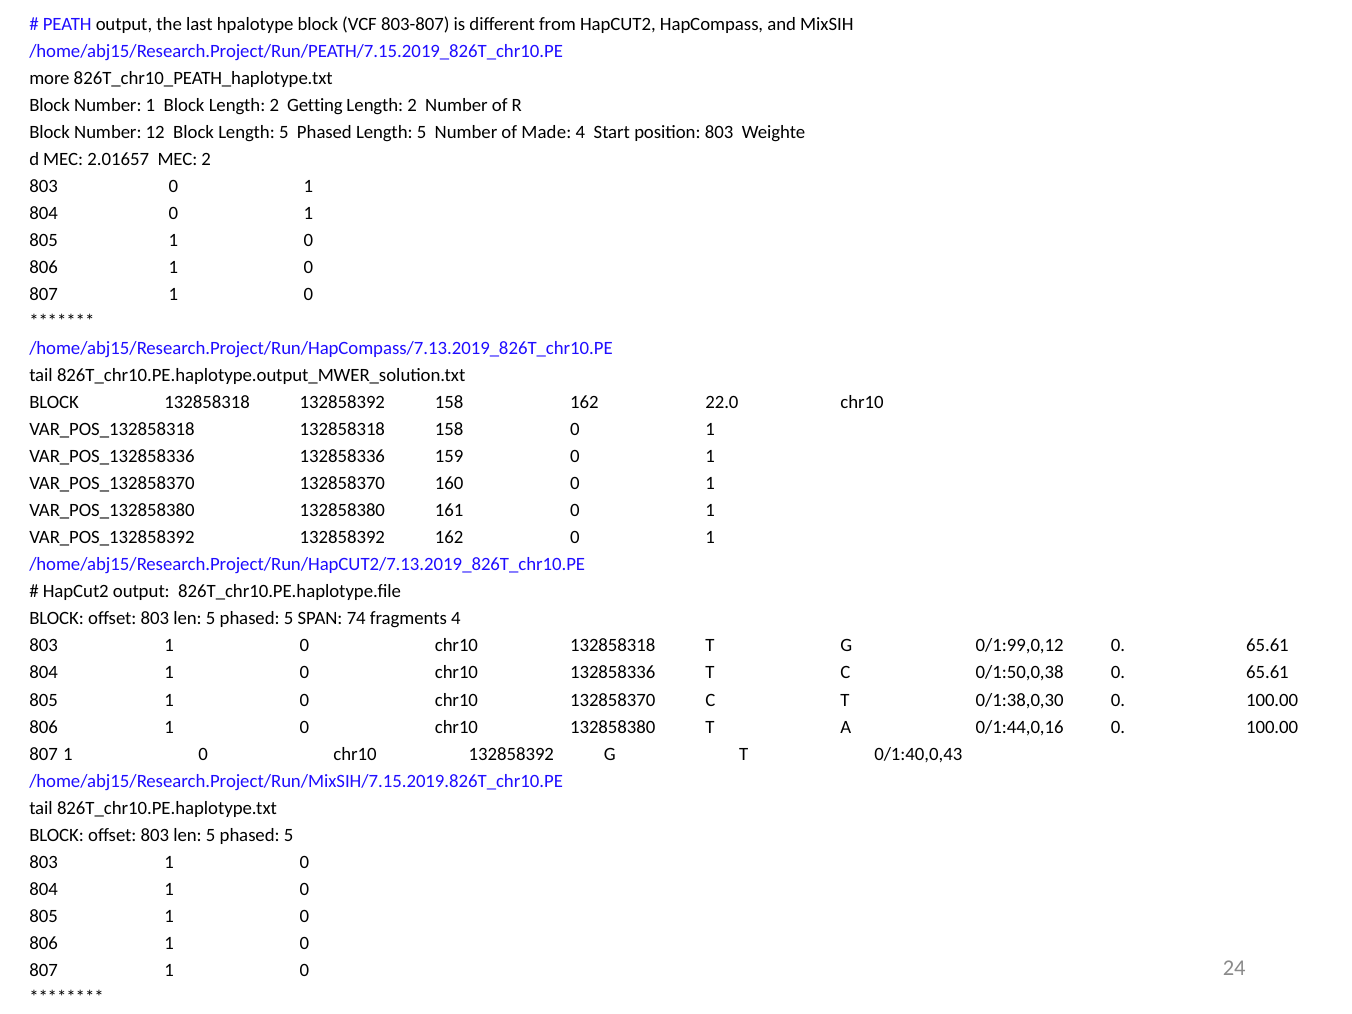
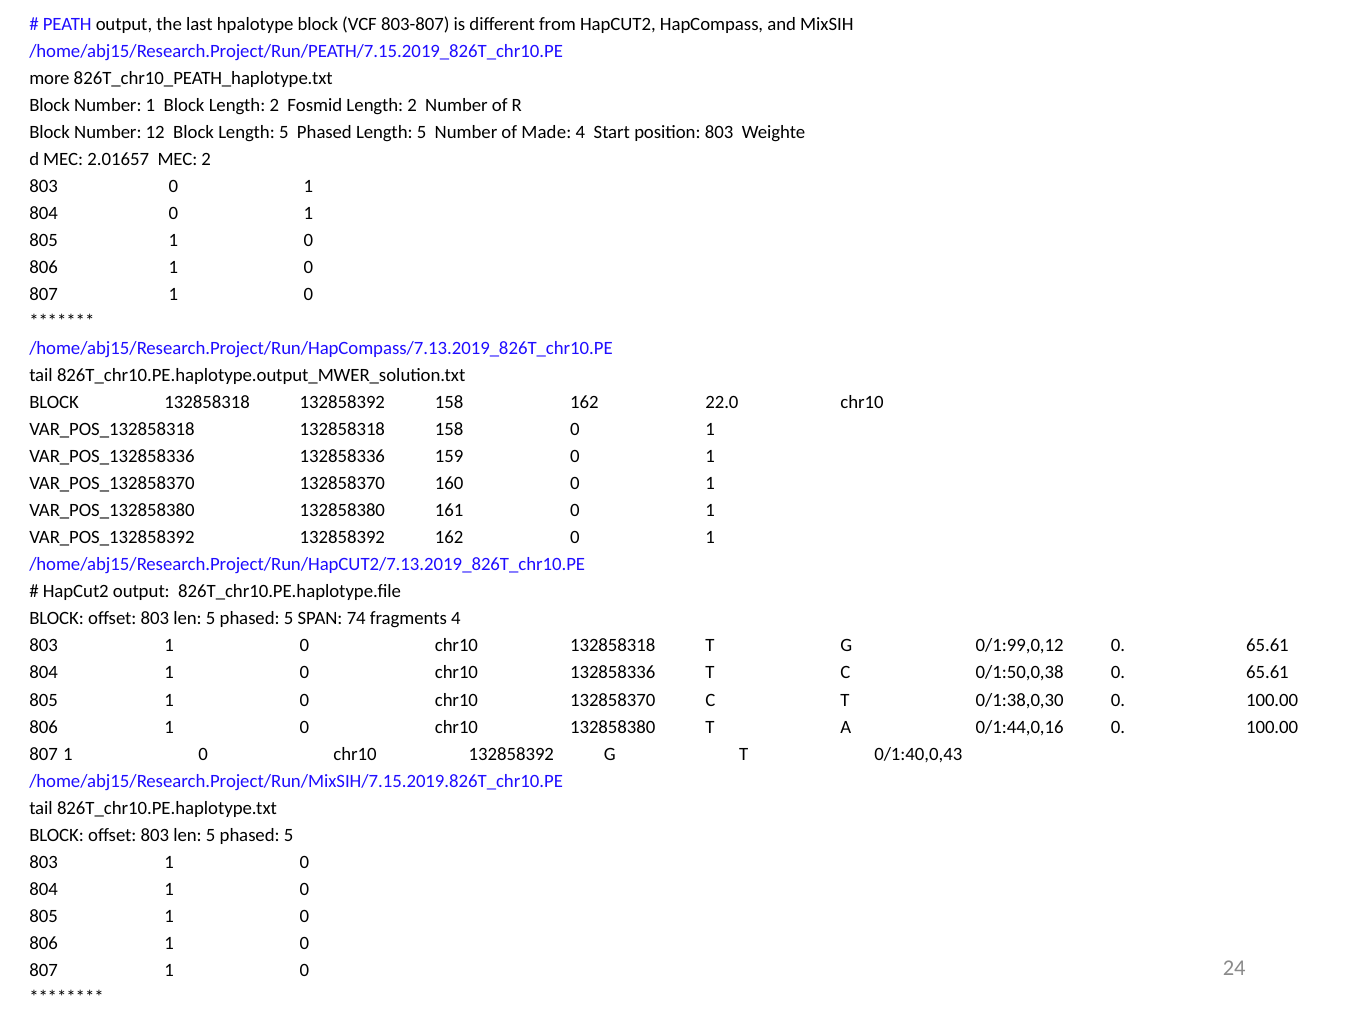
Getting: Getting -> Fosmid (315, 105)
